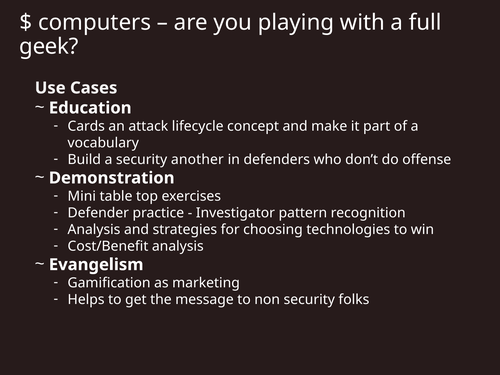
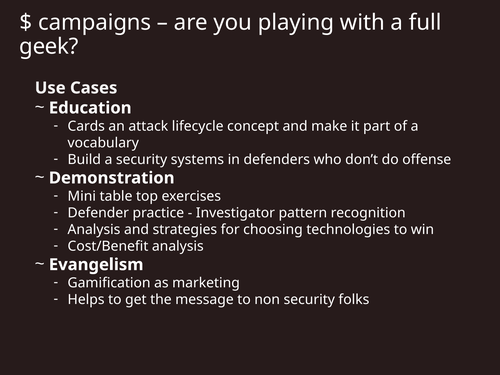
computers: computers -> campaigns (95, 22)
another: another -> systems (197, 159)
